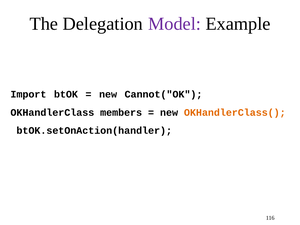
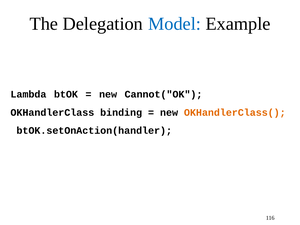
Model colour: purple -> blue (175, 24)
Import: Import -> Lambda (28, 94)
members: members -> binding (121, 112)
